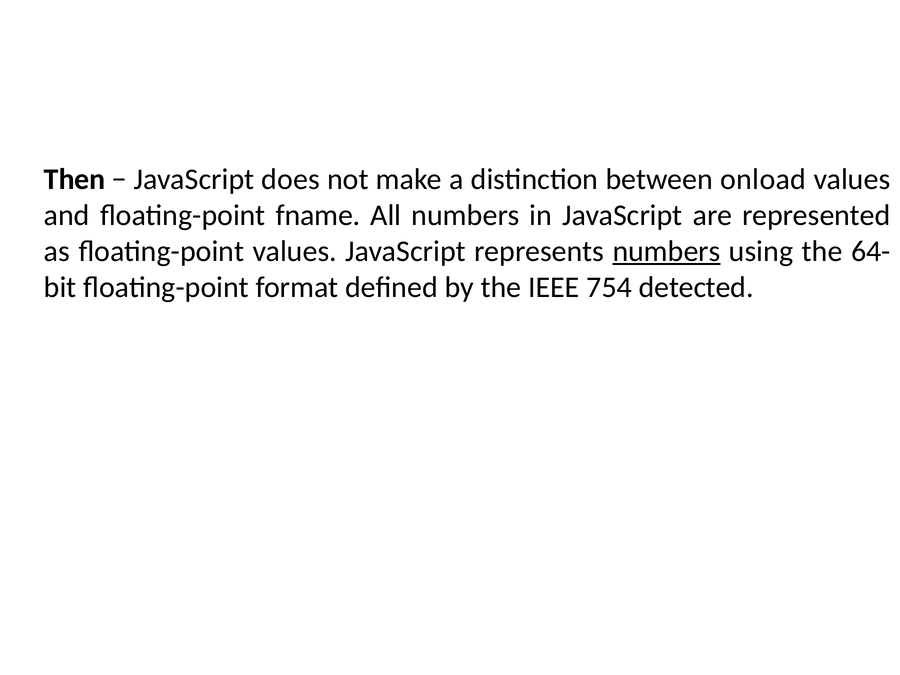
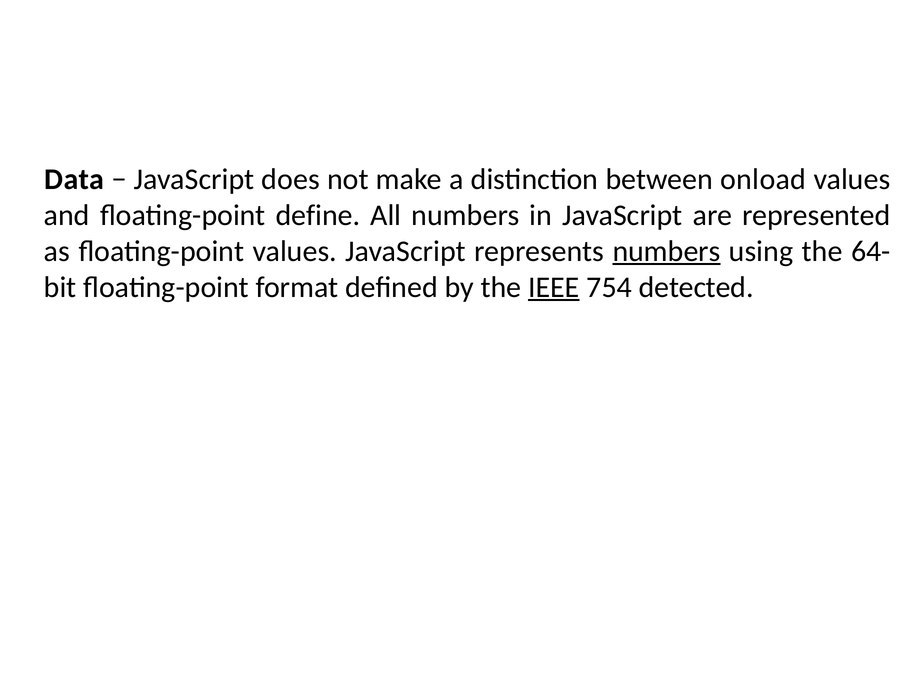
Then: Then -> Data (74, 179)
fname: fname -> define (318, 215)
IEEE underline: none -> present (554, 287)
